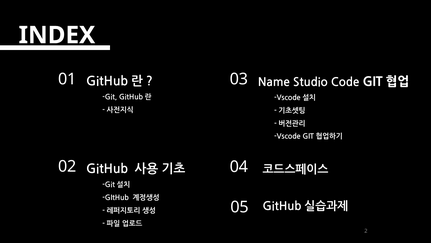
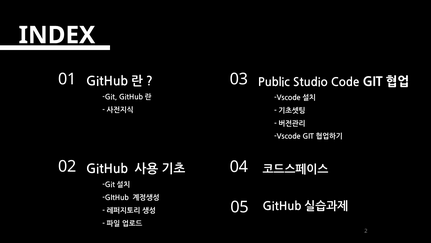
Name: Name -> Public (274, 82)
